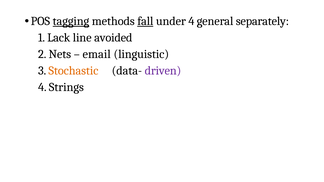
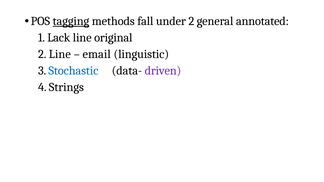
fall underline: present -> none (145, 21)
under 4: 4 -> 2 (191, 21)
separately: separately -> annotated (262, 21)
avoided: avoided -> original (113, 38)
2 Nets: Nets -> Line (60, 54)
Stochastic colour: orange -> blue (73, 71)
